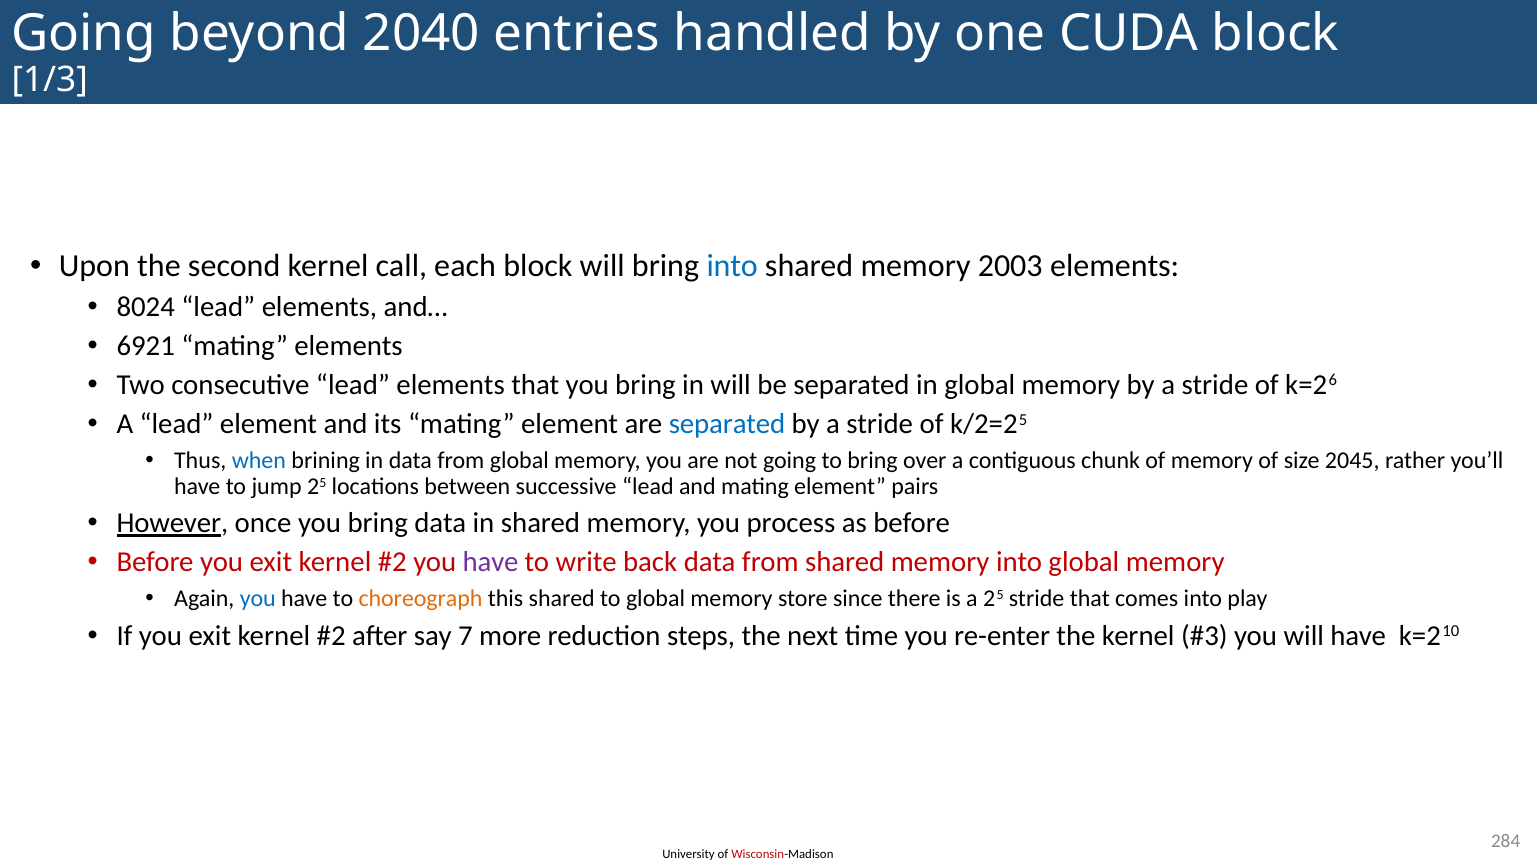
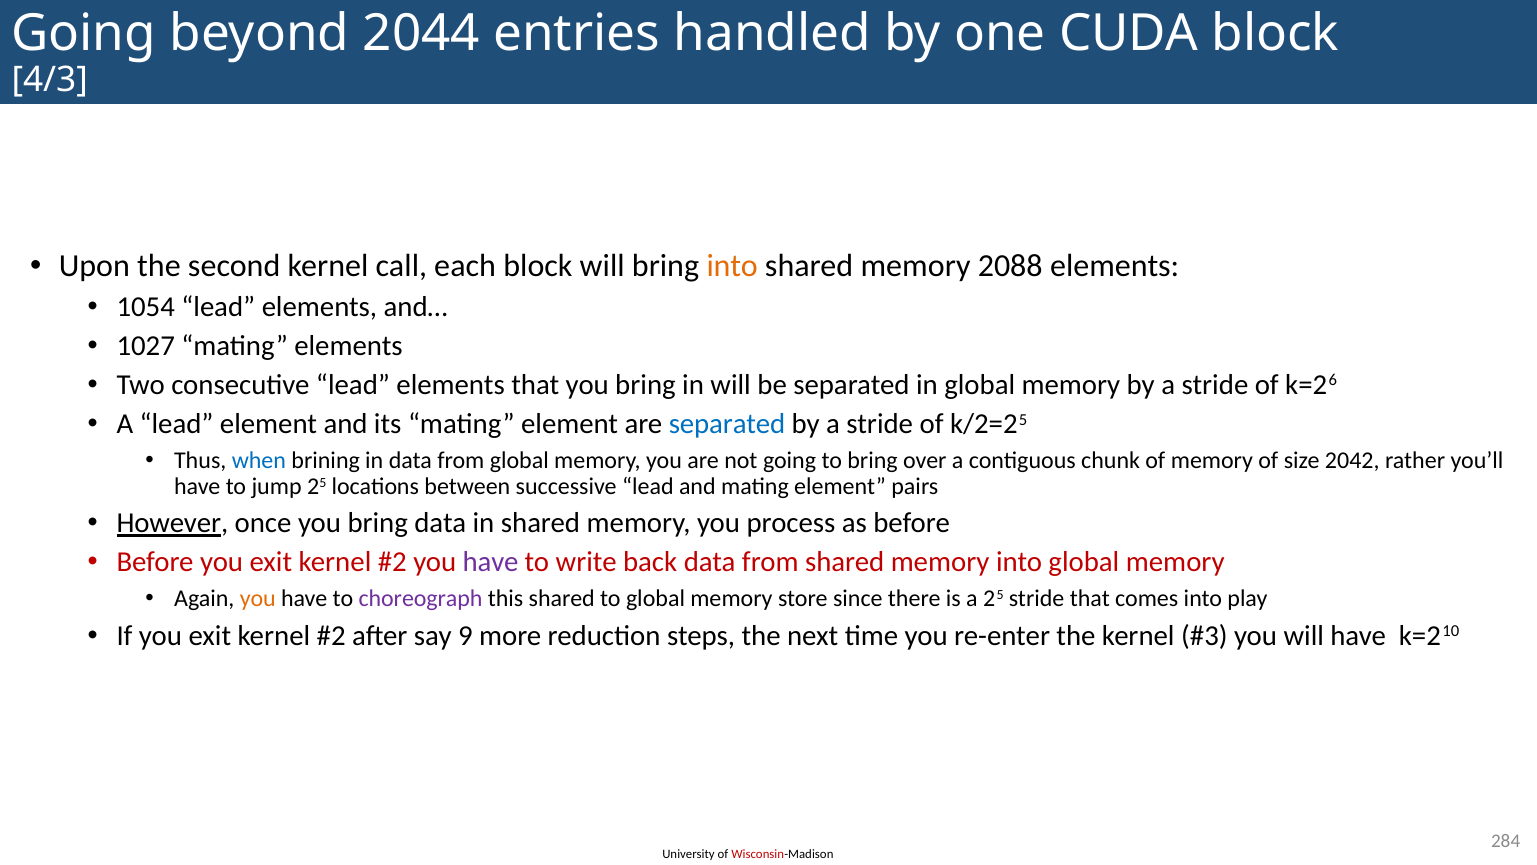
2040: 2040 -> 2044 (421, 33)
1/3: 1/3 -> 4/3 (50, 80)
into colour: blue -> orange (732, 266)
2003: 2003 -> 2088 (1010, 266)
8024: 8024 -> 1054 (146, 307)
6921: 6921 -> 1027 (146, 346)
2045: 2045 -> 2042 (1352, 461)
you colour: blue -> orange (258, 599)
choreograph colour: orange -> purple (421, 599)
7: 7 -> 9 (465, 635)
